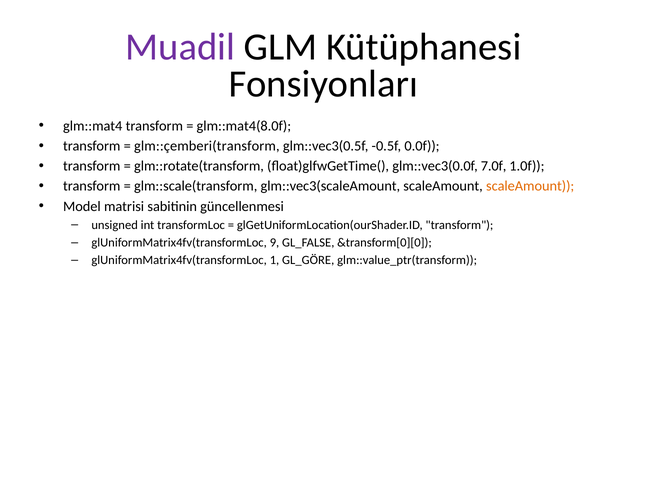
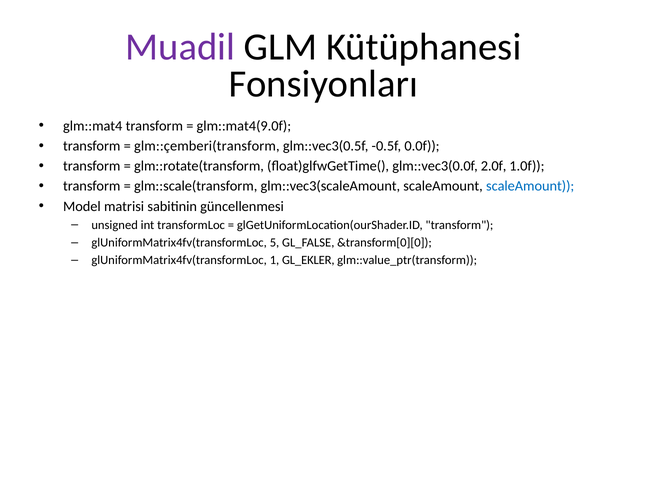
glm::mat4(8.0f: glm::mat4(8.0f -> glm::mat4(9.0f (244, 126)
7.0f: 7.0f -> 2.0f (494, 166)
scaleAmount colour: orange -> blue (530, 186)
9: 9 -> 5 (275, 243)
GL_GÖRE: GL_GÖRE -> GL_EKLER (308, 260)
